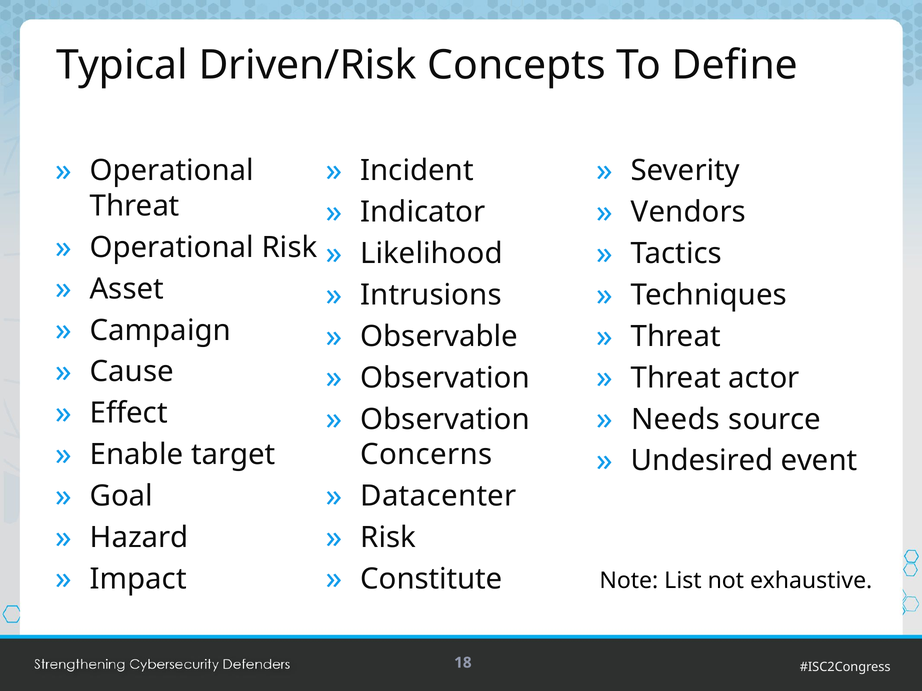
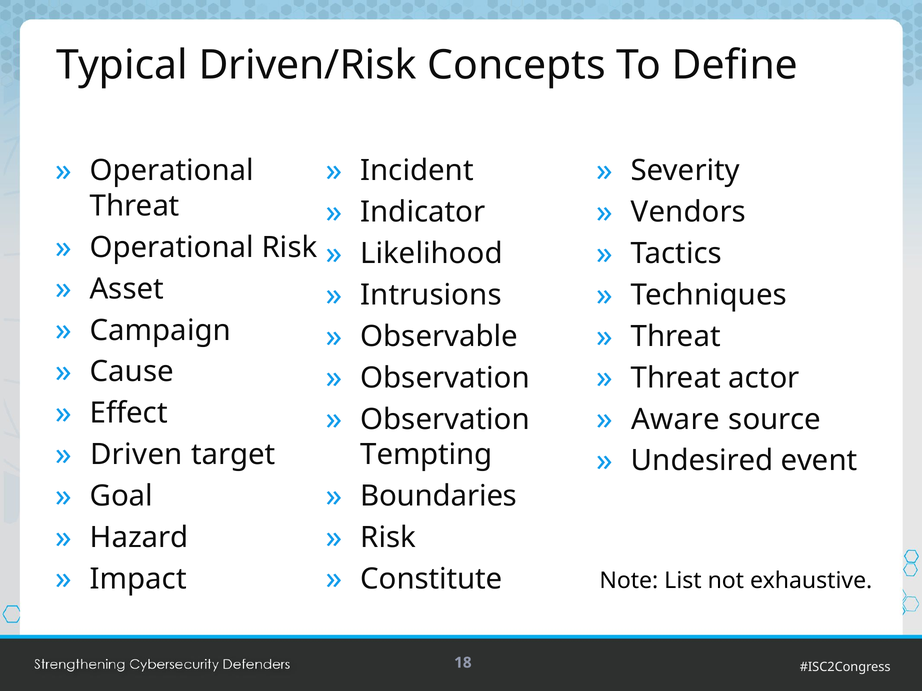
Needs: Needs -> Aware (676, 420)
Enable: Enable -> Driven (136, 455)
Concerns: Concerns -> Tempting (426, 455)
Datacenter: Datacenter -> Boundaries (439, 496)
